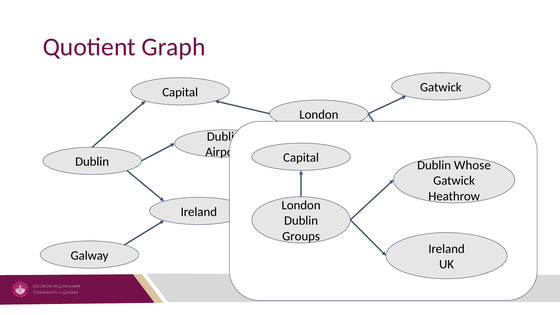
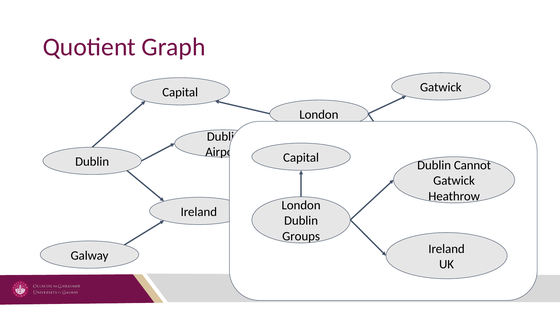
Whose: Whose -> Cannot (472, 165)
